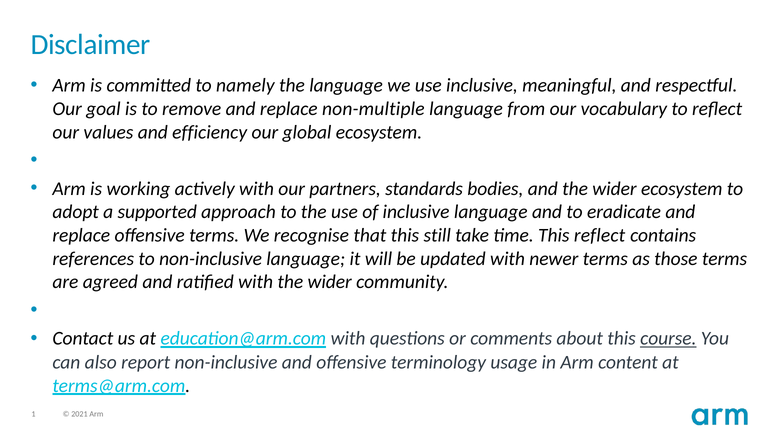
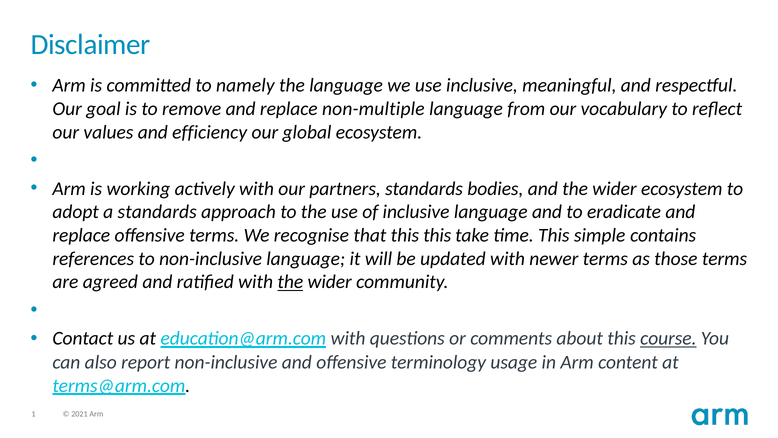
a supported: supported -> standards (157, 212)
this still: still -> this (437, 235)
This reflect: reflect -> simple (600, 235)
the underline: none -> present (290, 282)
